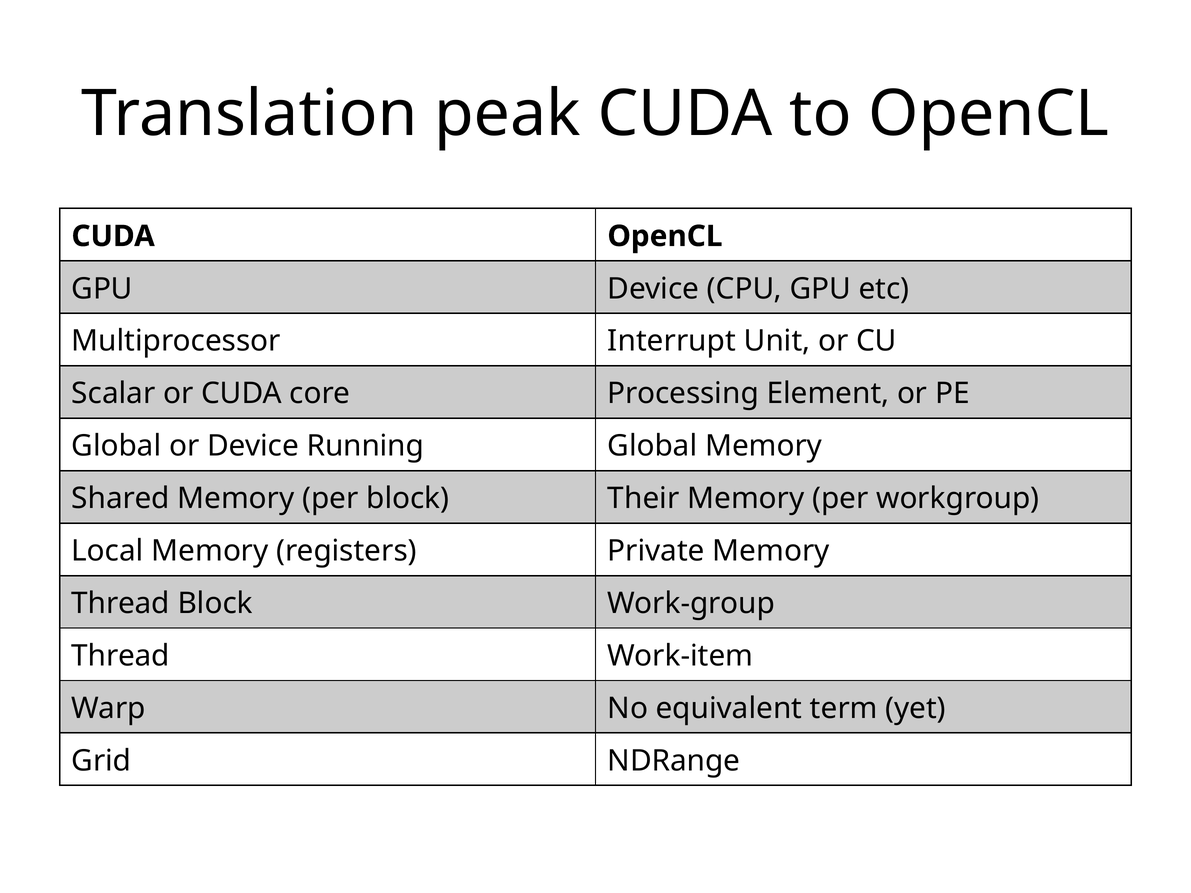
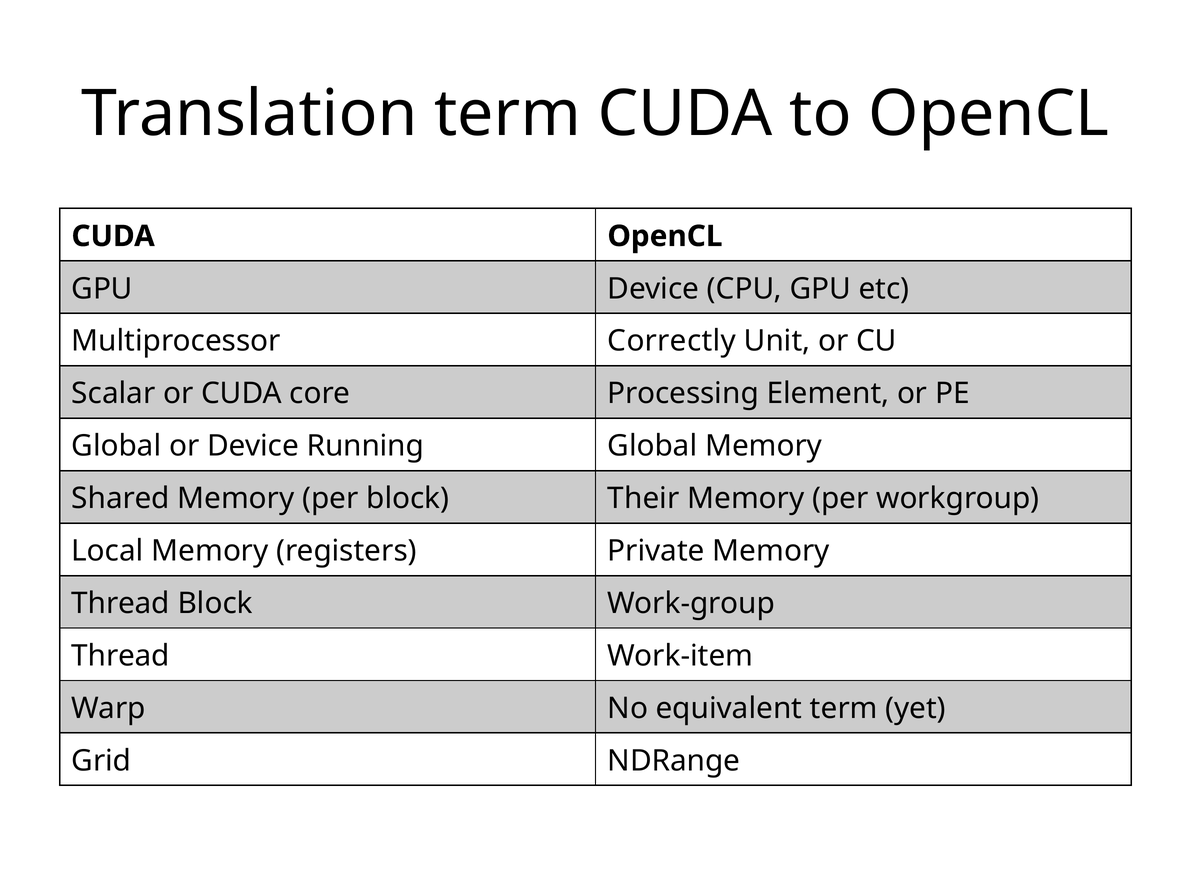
Translation peak: peak -> term (507, 114)
Interrupt: Interrupt -> Correctly (672, 341)
